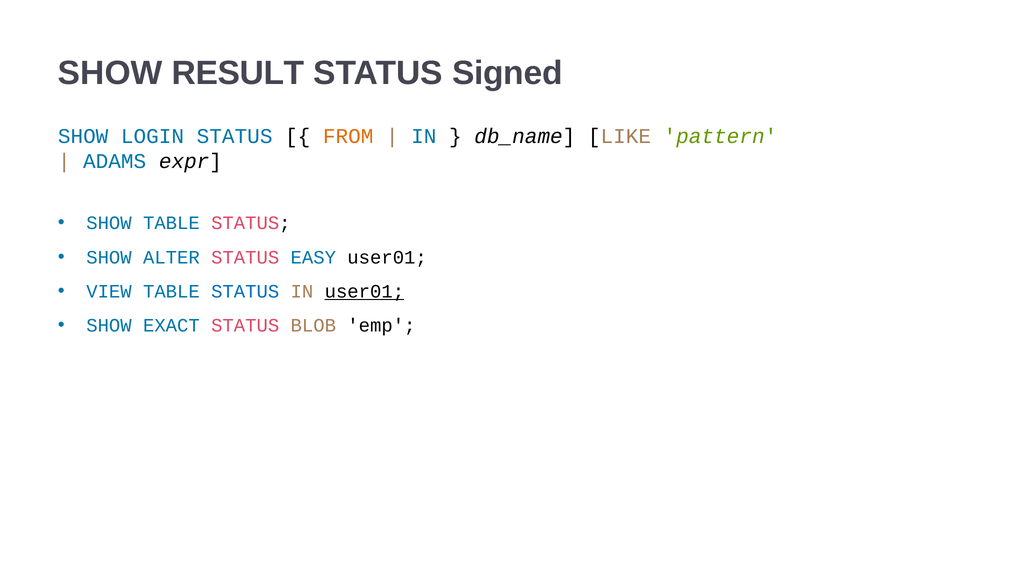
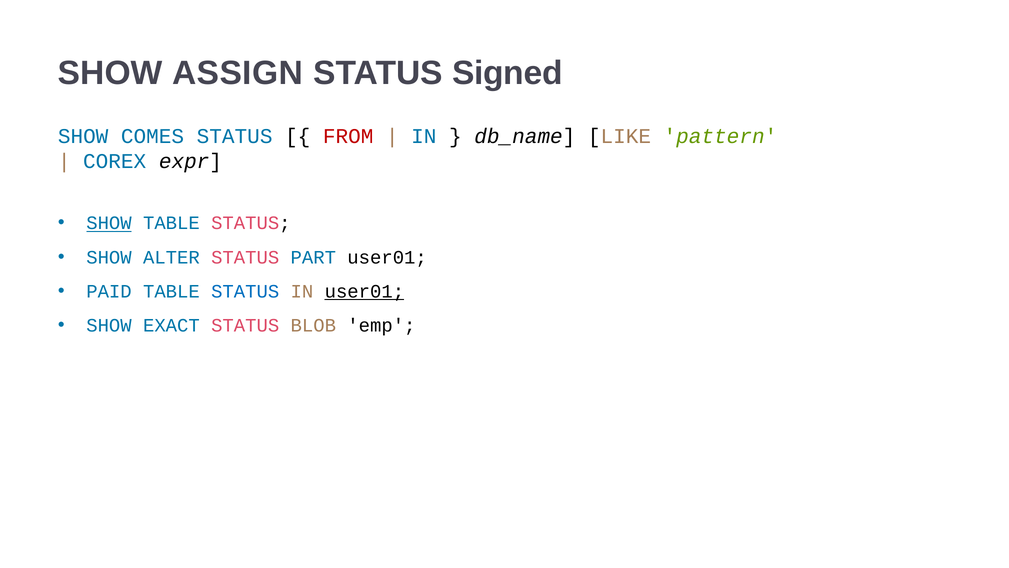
RESULT: RESULT -> ASSIGN (238, 73)
LOGIN: LOGIN -> COMES (152, 136)
FROM colour: orange -> red (348, 136)
ADAMS: ADAMS -> COREX (115, 161)
SHOW underline: none -> present (109, 223)
EASY: EASY -> PART (313, 257)
VIEW: VIEW -> PAID (109, 291)
